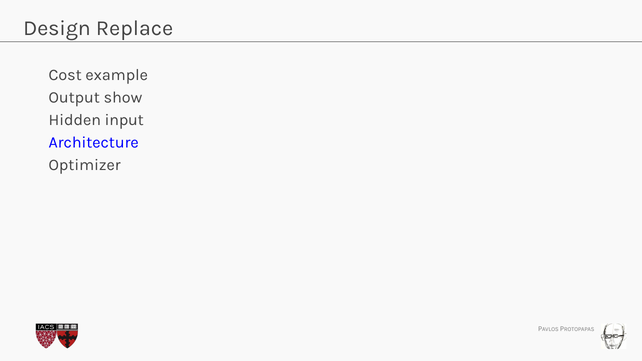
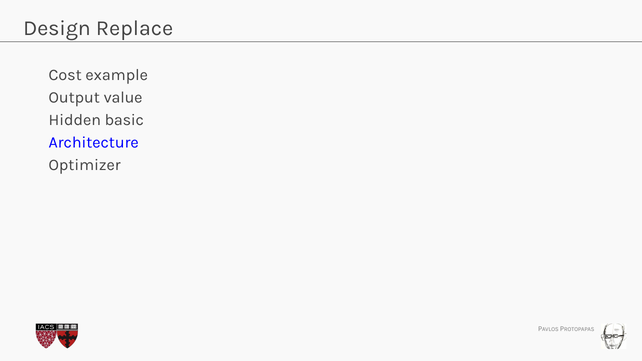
show: show -> value (123, 98)
input: input -> basic (124, 120)
